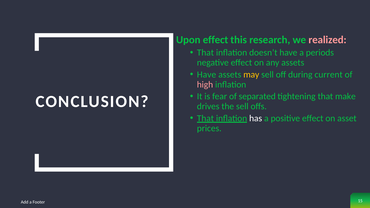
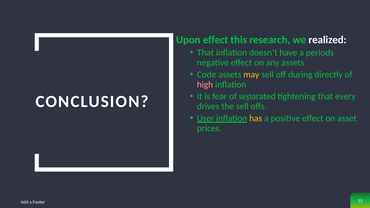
realized colour: pink -> white (327, 40)
Have: Have -> Code (207, 75)
current: current -> directly (329, 75)
make: make -> every (345, 96)
That: That -> User (205, 118)
has colour: white -> yellow (256, 118)
